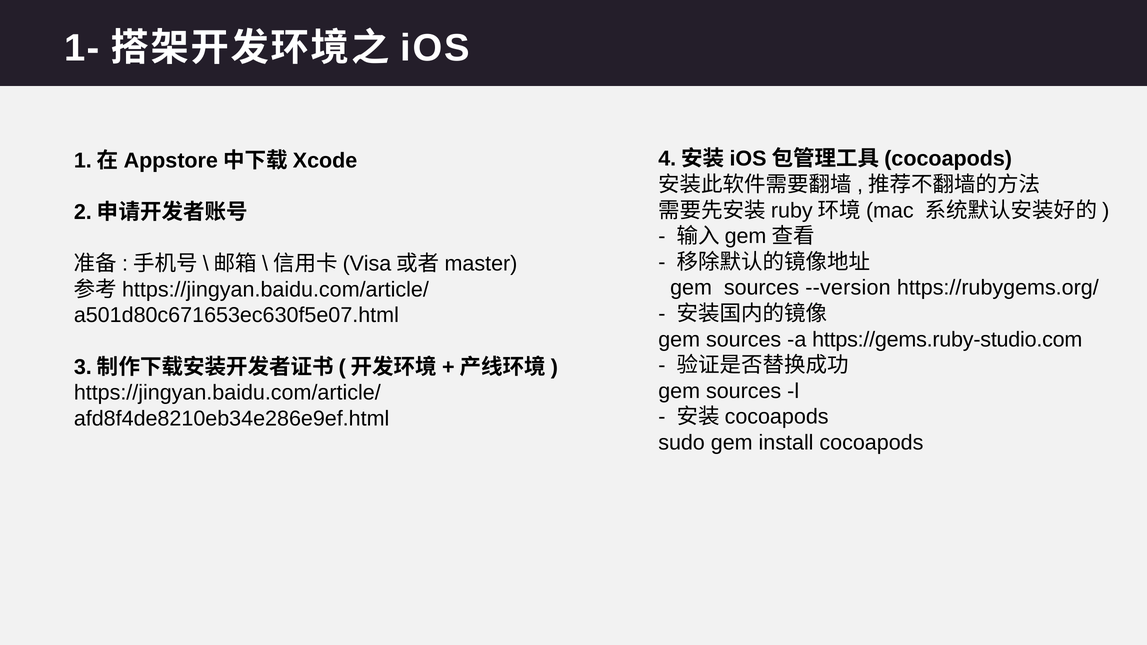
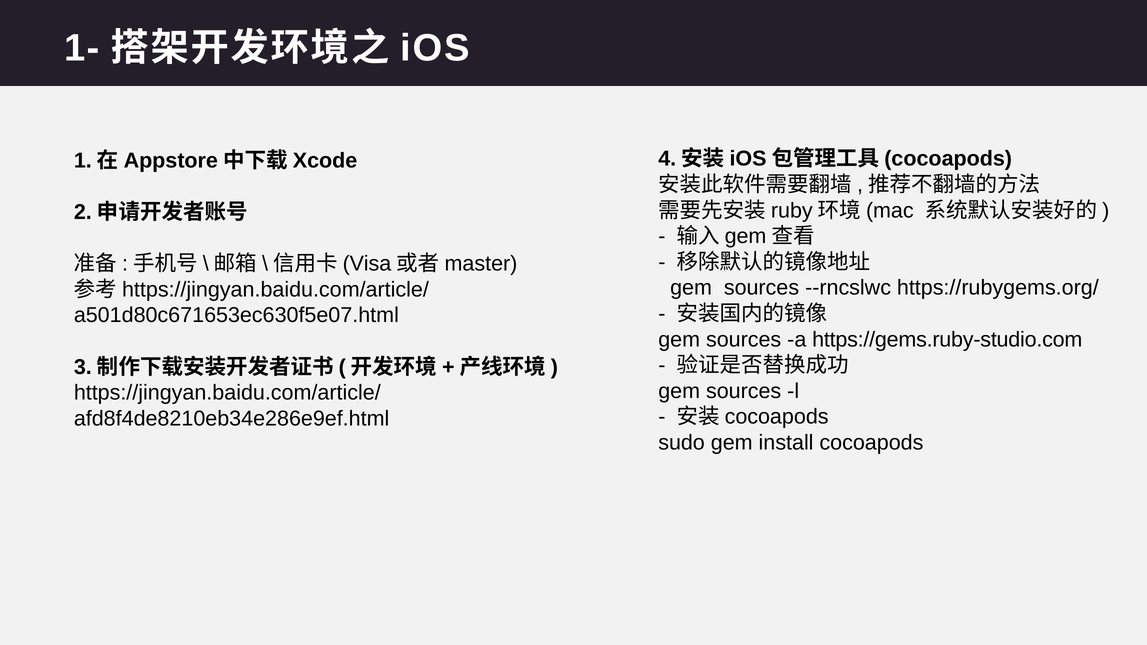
--version: --version -> --rncslwc (848, 288)
